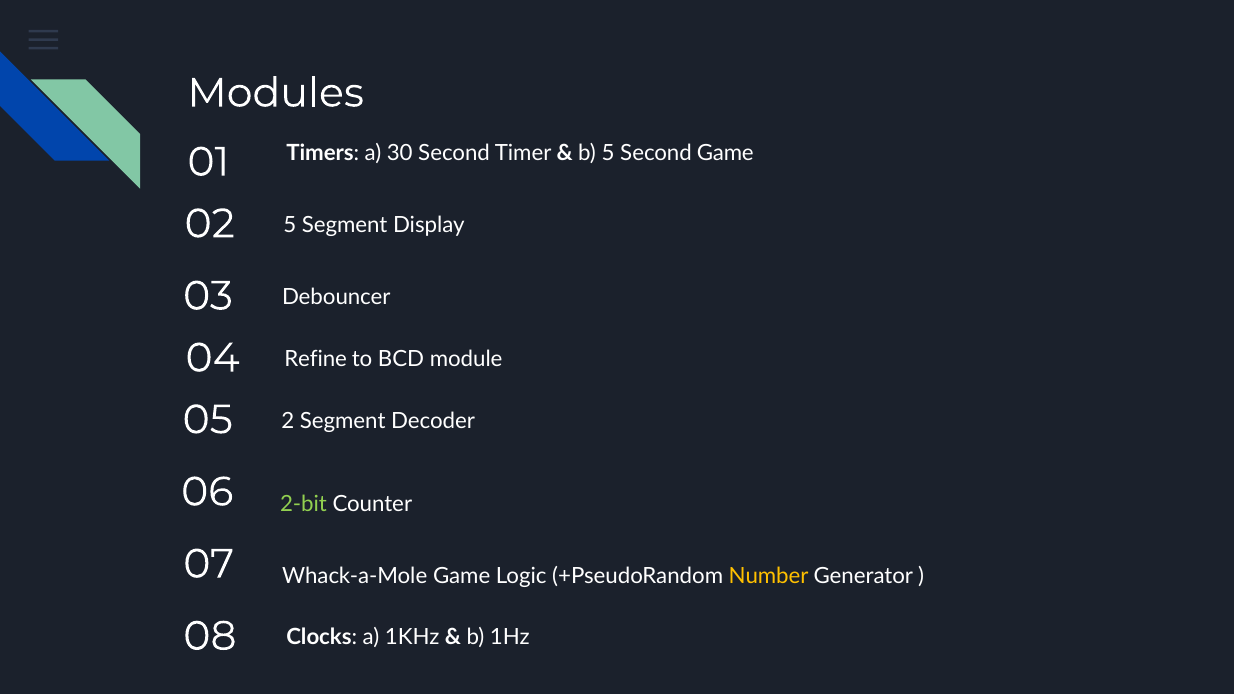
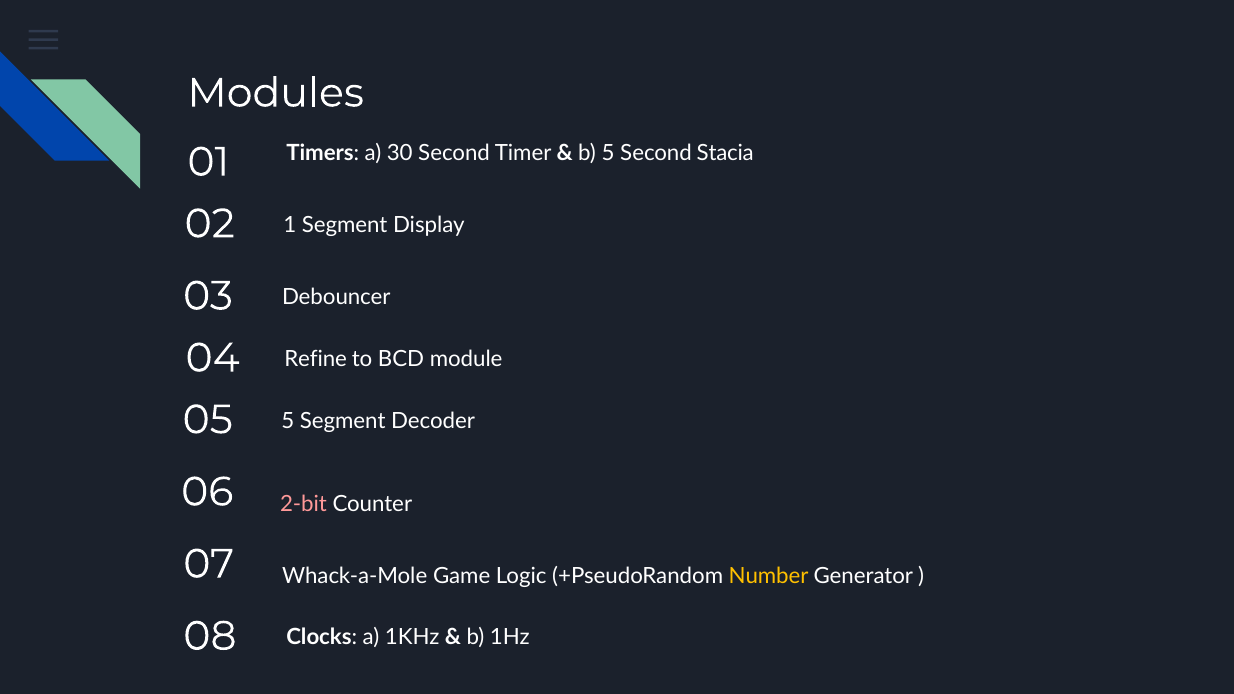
Second Game: Game -> Stacia (725, 153)
02 5: 5 -> 1 (290, 225)
05 2: 2 -> 5 (288, 421)
2-bit colour: light green -> pink (303, 504)
